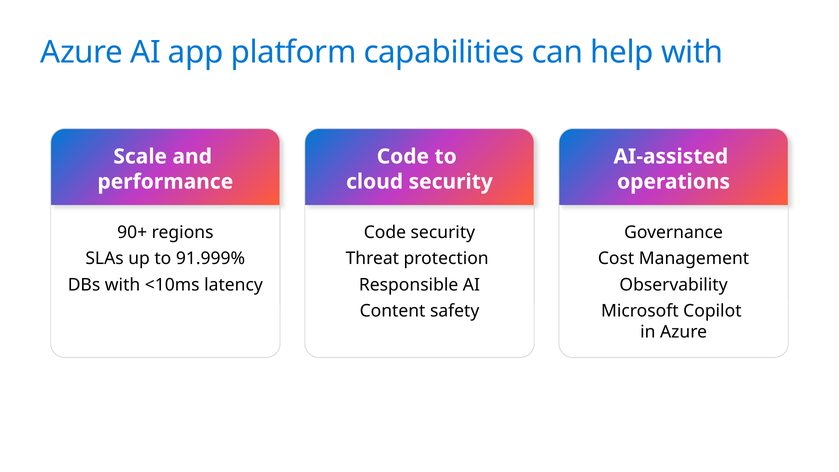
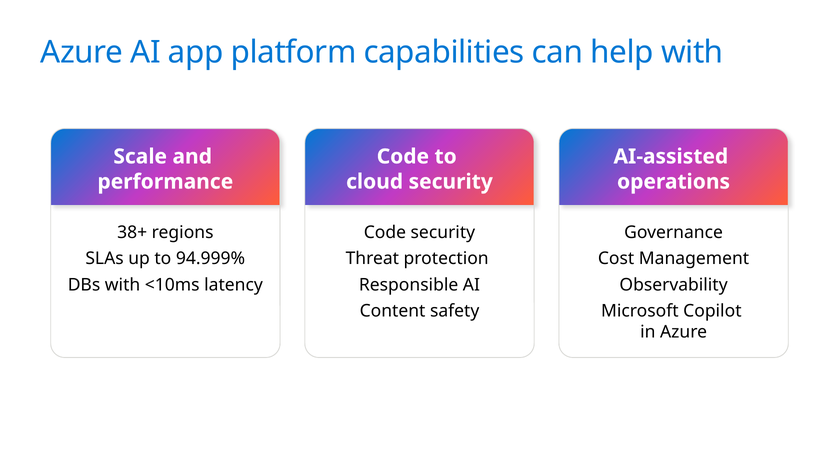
90+: 90+ -> 38+ (132, 232)
91.999%: 91.999% -> 94.999% (211, 259)
